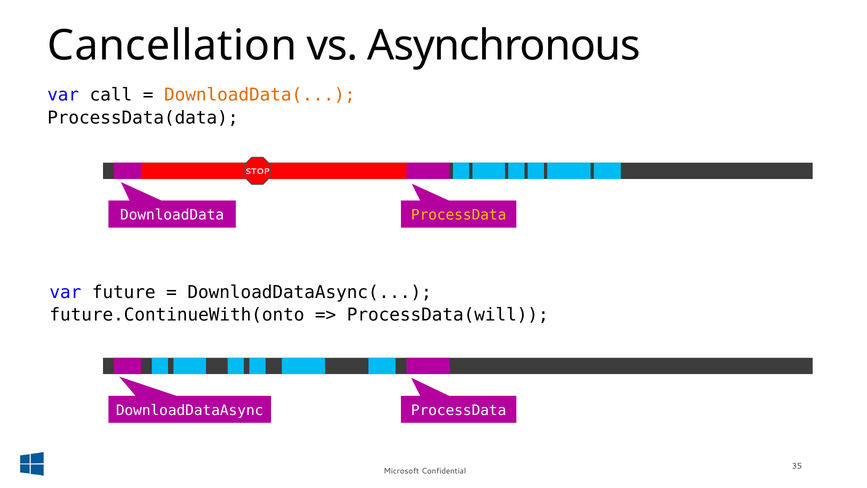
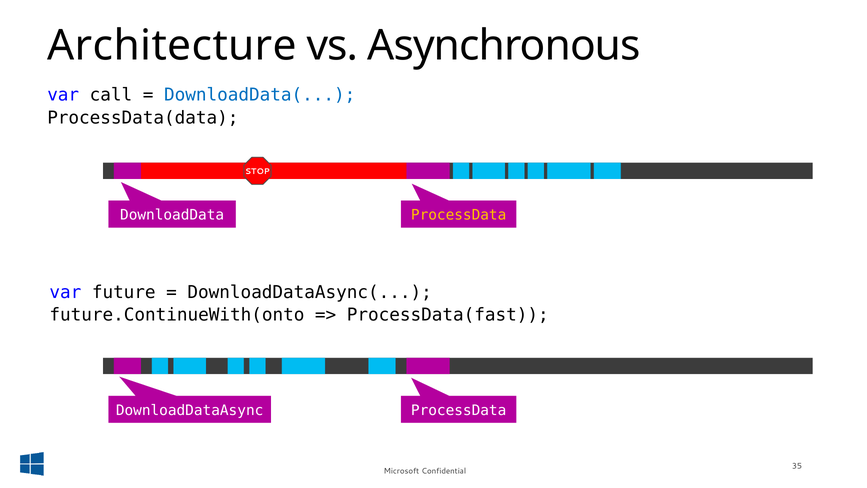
Cancellation: Cancellation -> Architecture (172, 45)
DownloadData( colour: orange -> blue (260, 95)
ProcessData(will: ProcessData(will -> ProcessData(fast (448, 315)
